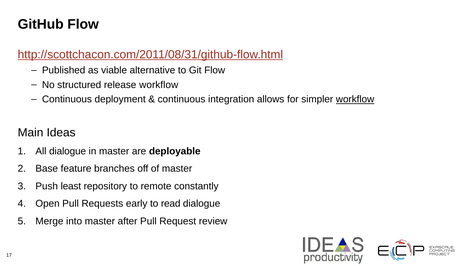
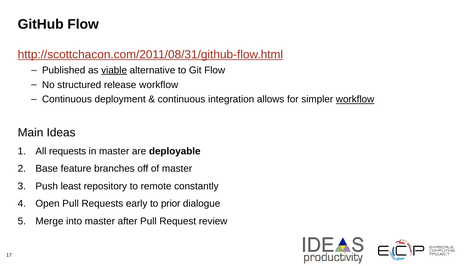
viable underline: none -> present (114, 70)
All dialogue: dialogue -> requests (68, 151)
read: read -> prior (171, 204)
